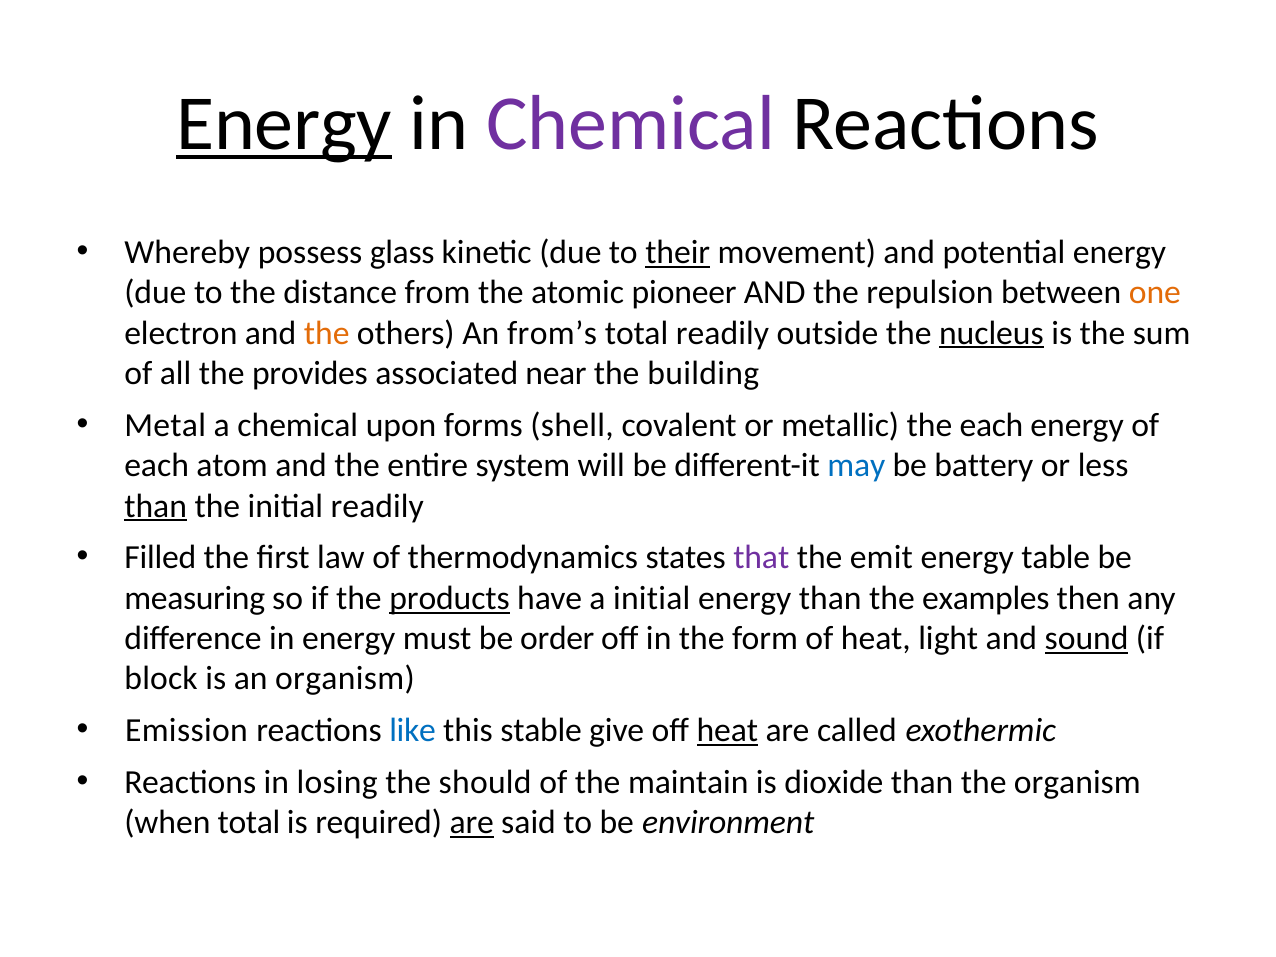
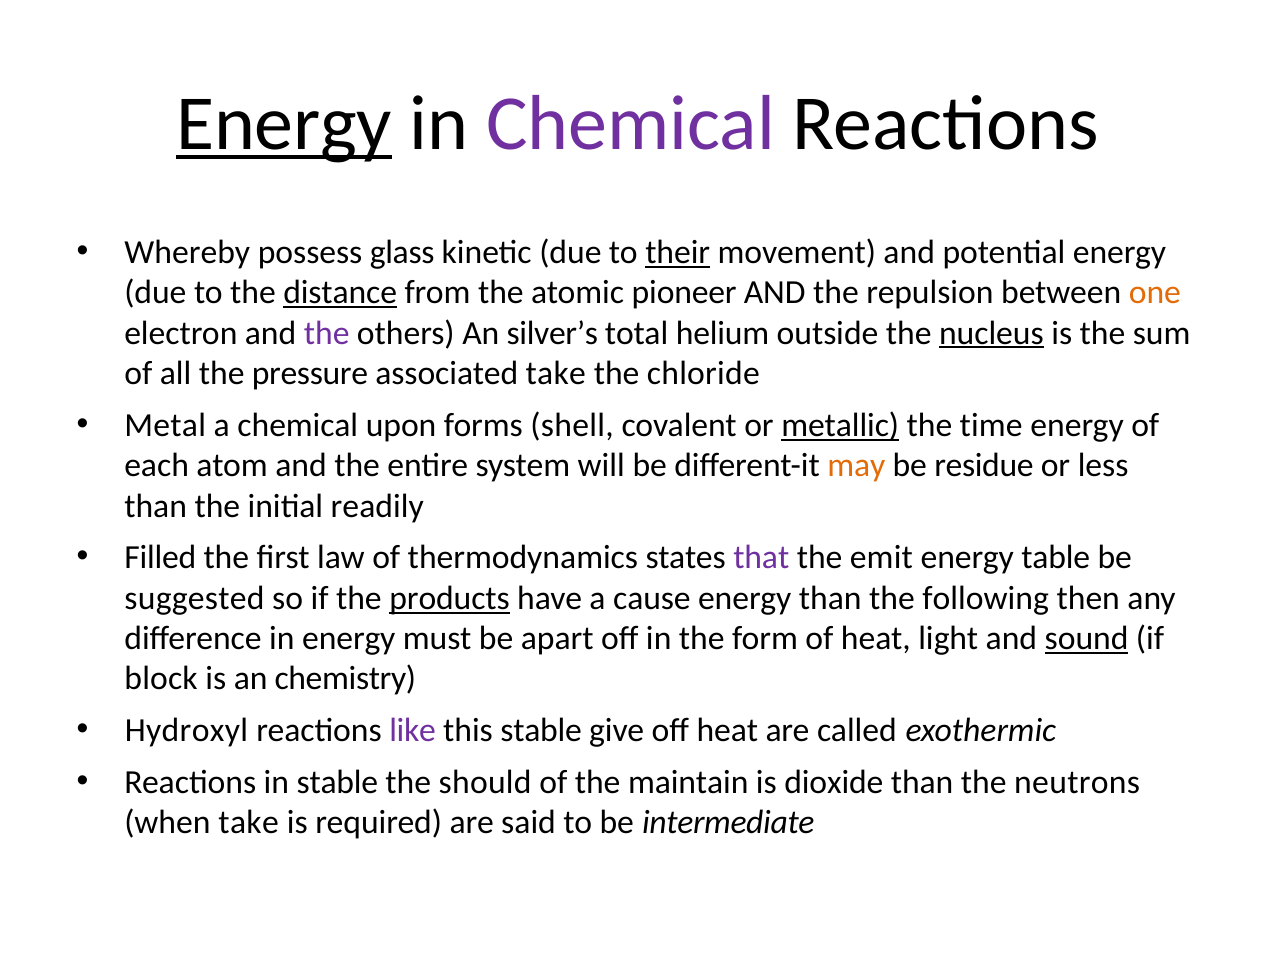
distance underline: none -> present (340, 293)
the colour: orange -> purple (327, 333)
from’s: from’s -> silver’s (552, 333)
total readily: readily -> helium (723, 333)
provides: provides -> pressure (310, 373)
associated near: near -> take (556, 373)
building: building -> chloride (703, 373)
metallic underline: none -> present (840, 425)
the each: each -> time (991, 425)
may colour: blue -> orange (856, 466)
battery: battery -> residue (984, 466)
than underline: present -> none (156, 506)
measuring: measuring -> suggested (194, 598)
a initial: initial -> cause (652, 598)
examples: examples -> following (986, 598)
order: order -> apart (557, 638)
an organism: organism -> chemistry (345, 679)
Emission: Emission -> Hydroxyl (186, 731)
like colour: blue -> purple (413, 731)
heat underline: present -> none (727, 731)
in losing: losing -> stable (337, 782)
the organism: organism -> neutrons (1077, 782)
when total: total -> take (249, 823)
are underline: present -> none (472, 823)
environment: environment -> intermediate (728, 823)
